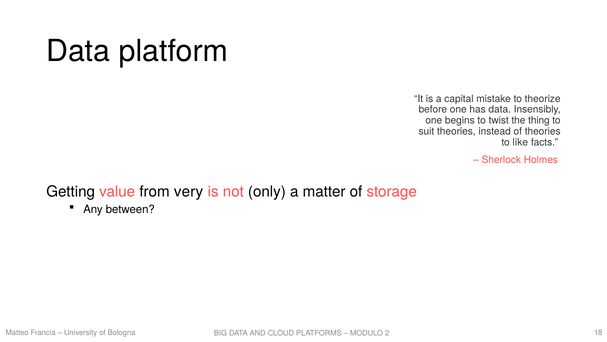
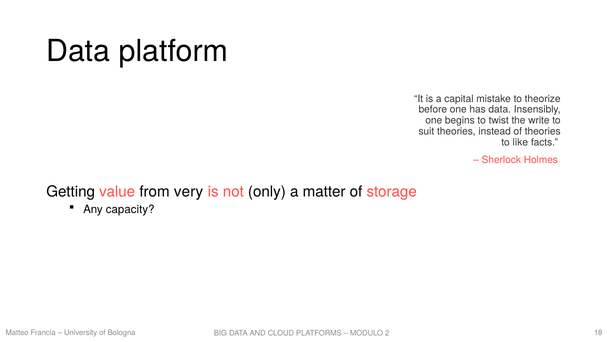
thing: thing -> write (539, 120)
between: between -> capacity (130, 209)
